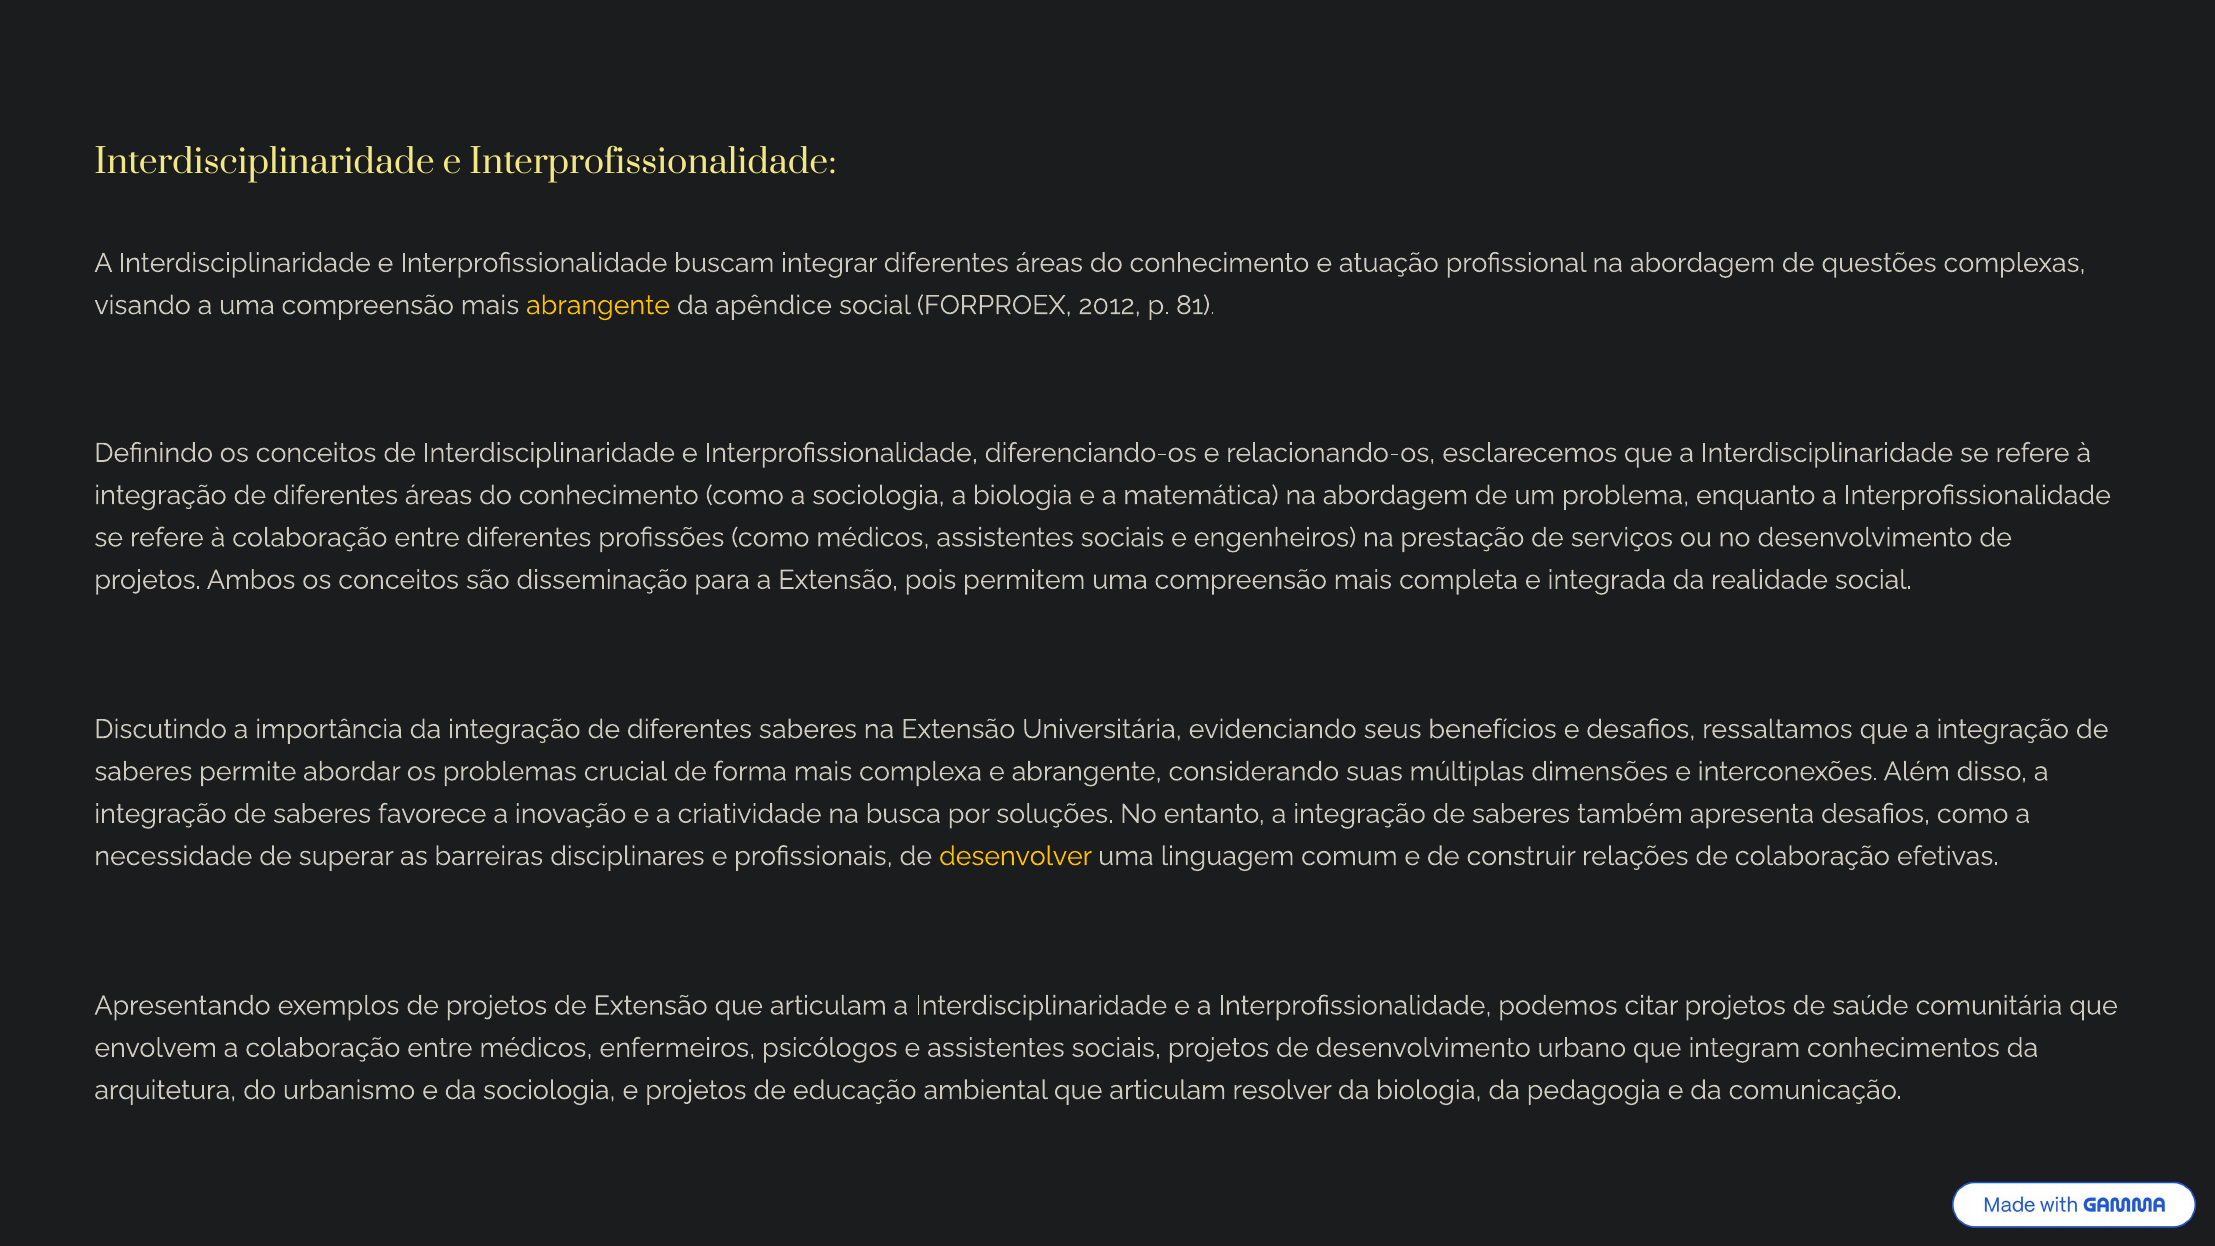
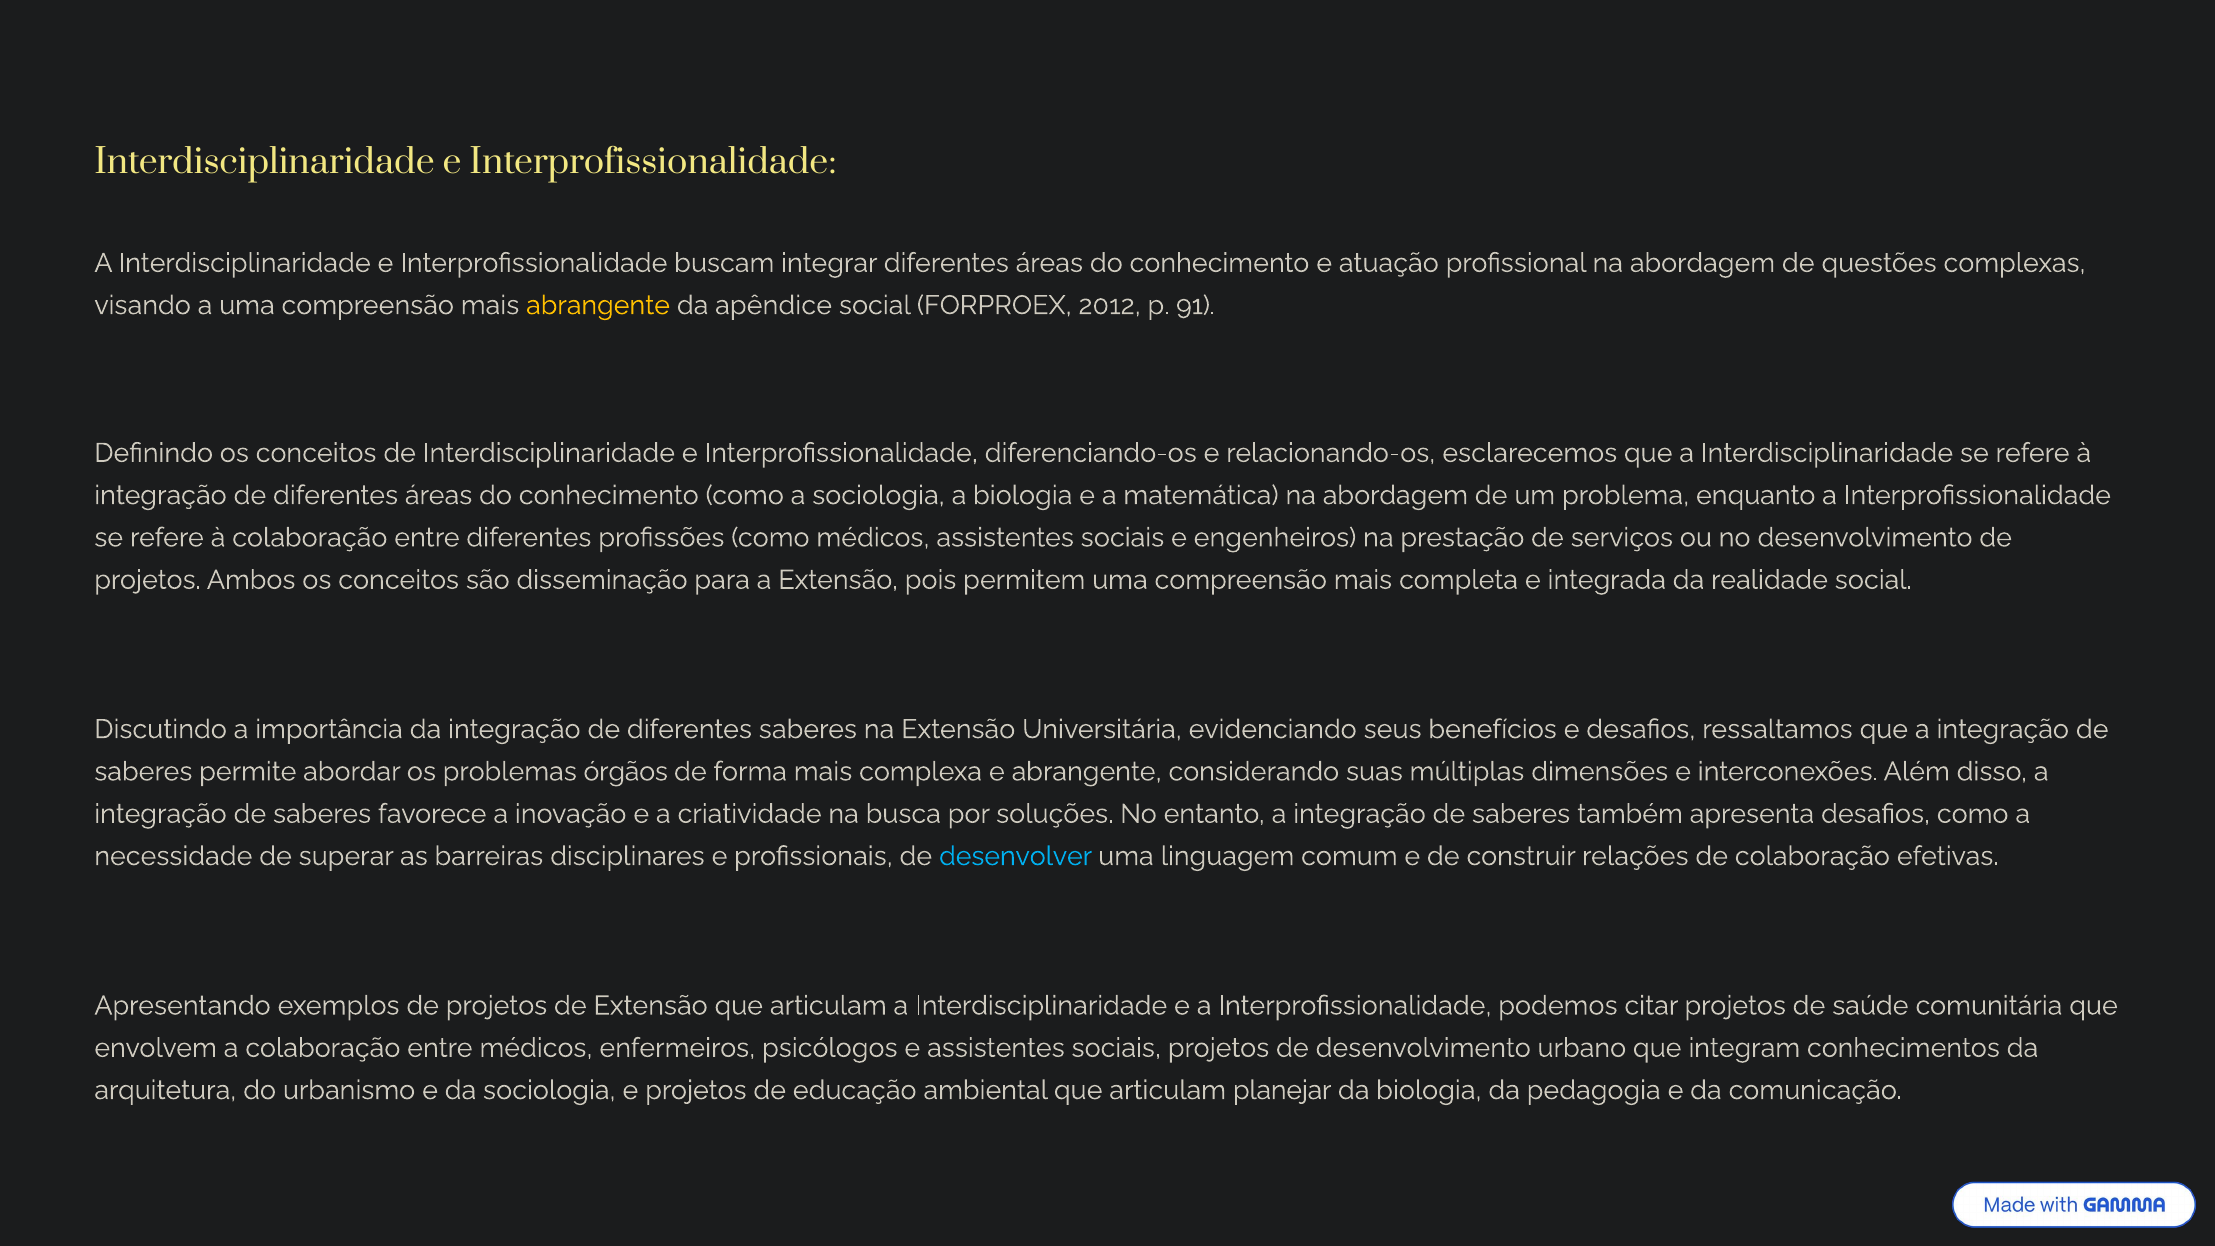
81: 81 -> 91 (1195, 305)
crucial: crucial -> órgãos (626, 772)
desenvolver colour: yellow -> light blue (1016, 856)
resolver: resolver -> planejar (1282, 1090)
